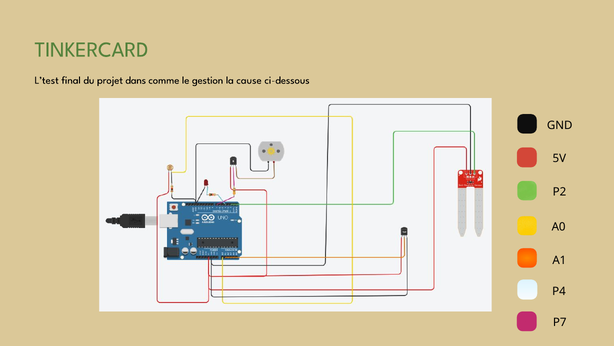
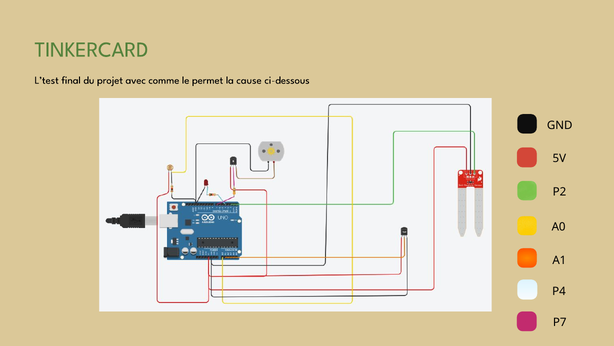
dans: dans -> avec (136, 80)
gestion: gestion -> permet (208, 80)
